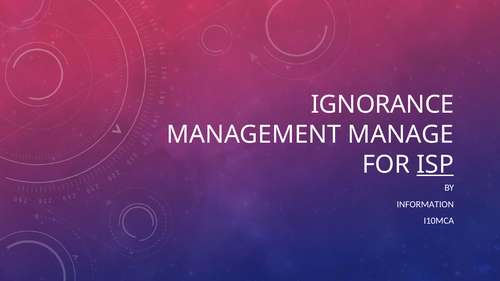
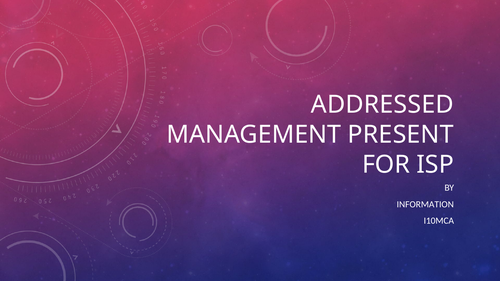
IGNORANCE: IGNORANCE -> ADDRESSED (382, 105)
MANAGE: MANAGE -> PRESENT (401, 135)
ISP underline: present -> none (435, 165)
